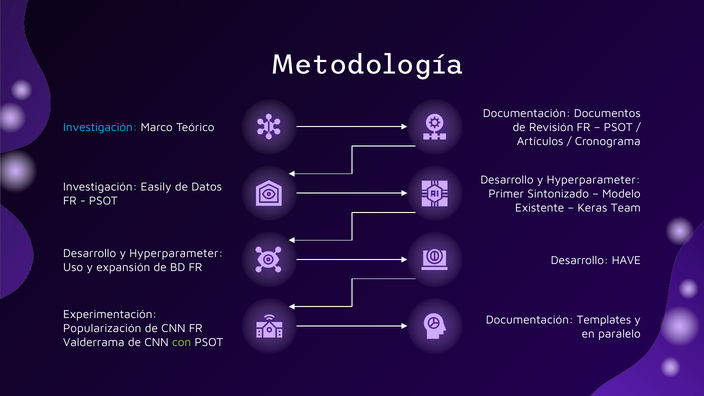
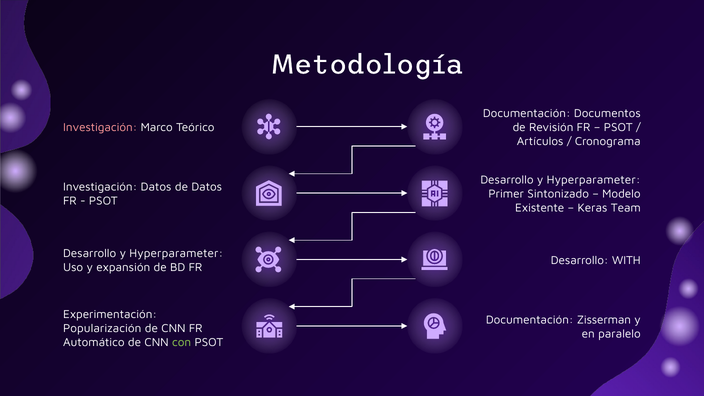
Investigación colour: light blue -> pink (100, 127)
Investigación Easily: Easily -> Datos (156, 187)
HAVE: HAVE -> WITH (626, 260)
Templates: Templates -> Zisserman (604, 320)
Valderrama: Valderrama -> Automático (94, 343)
